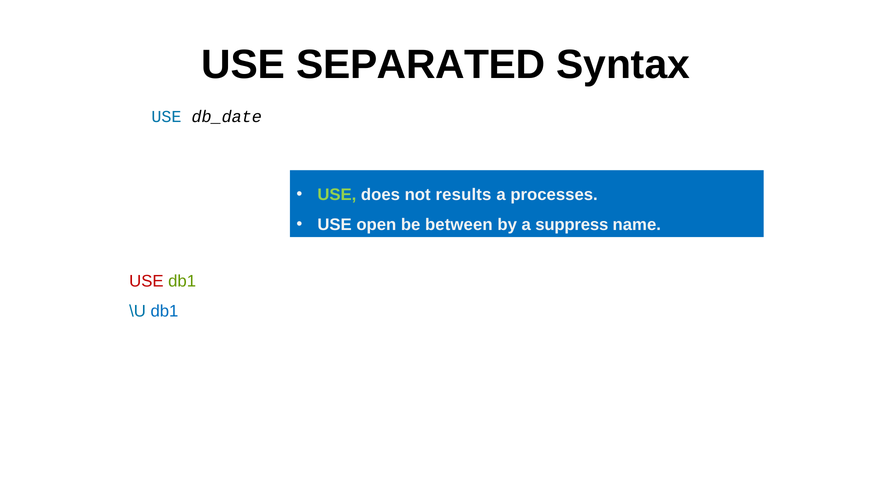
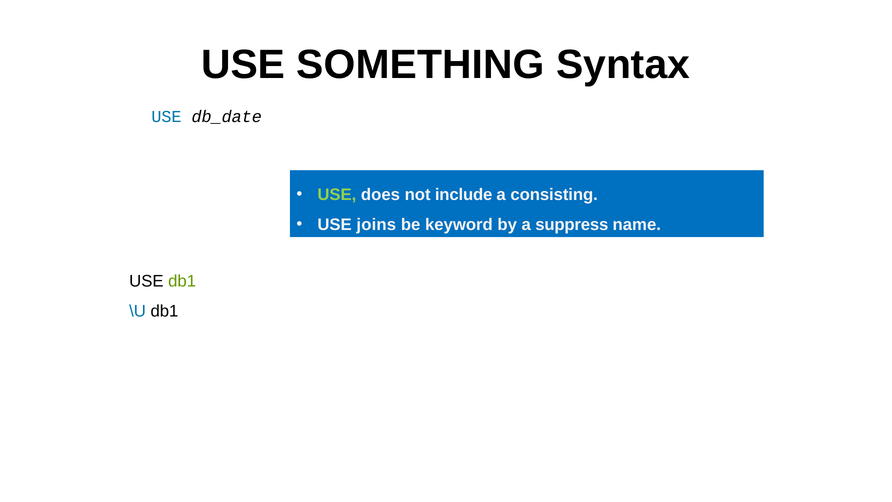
SEPARATED: SEPARATED -> SOMETHING (421, 65)
results: results -> include (464, 195)
processes: processes -> consisting (554, 195)
open: open -> joins (376, 225)
between: between -> keyword (459, 225)
USE colour: red -> black (146, 281)
db1 colour: blue -> black (164, 311)
